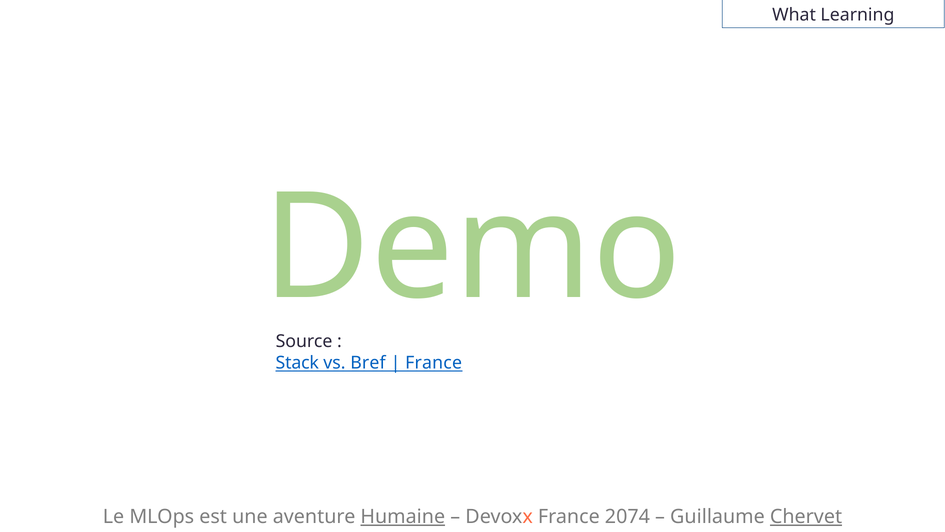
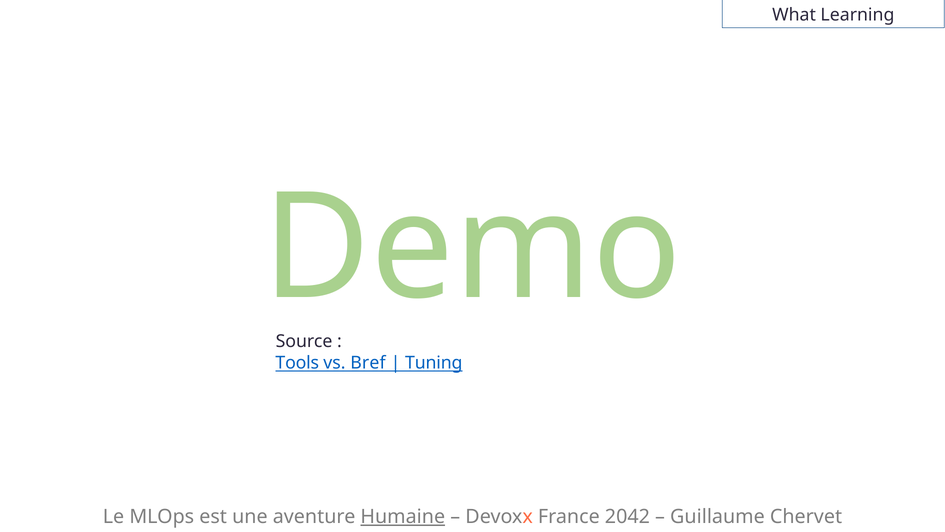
Stack: Stack -> Tools (297, 363)
France: France -> Tuning (434, 363)
2074: 2074 -> 2042 (627, 516)
Chervet underline: present -> none (806, 516)
